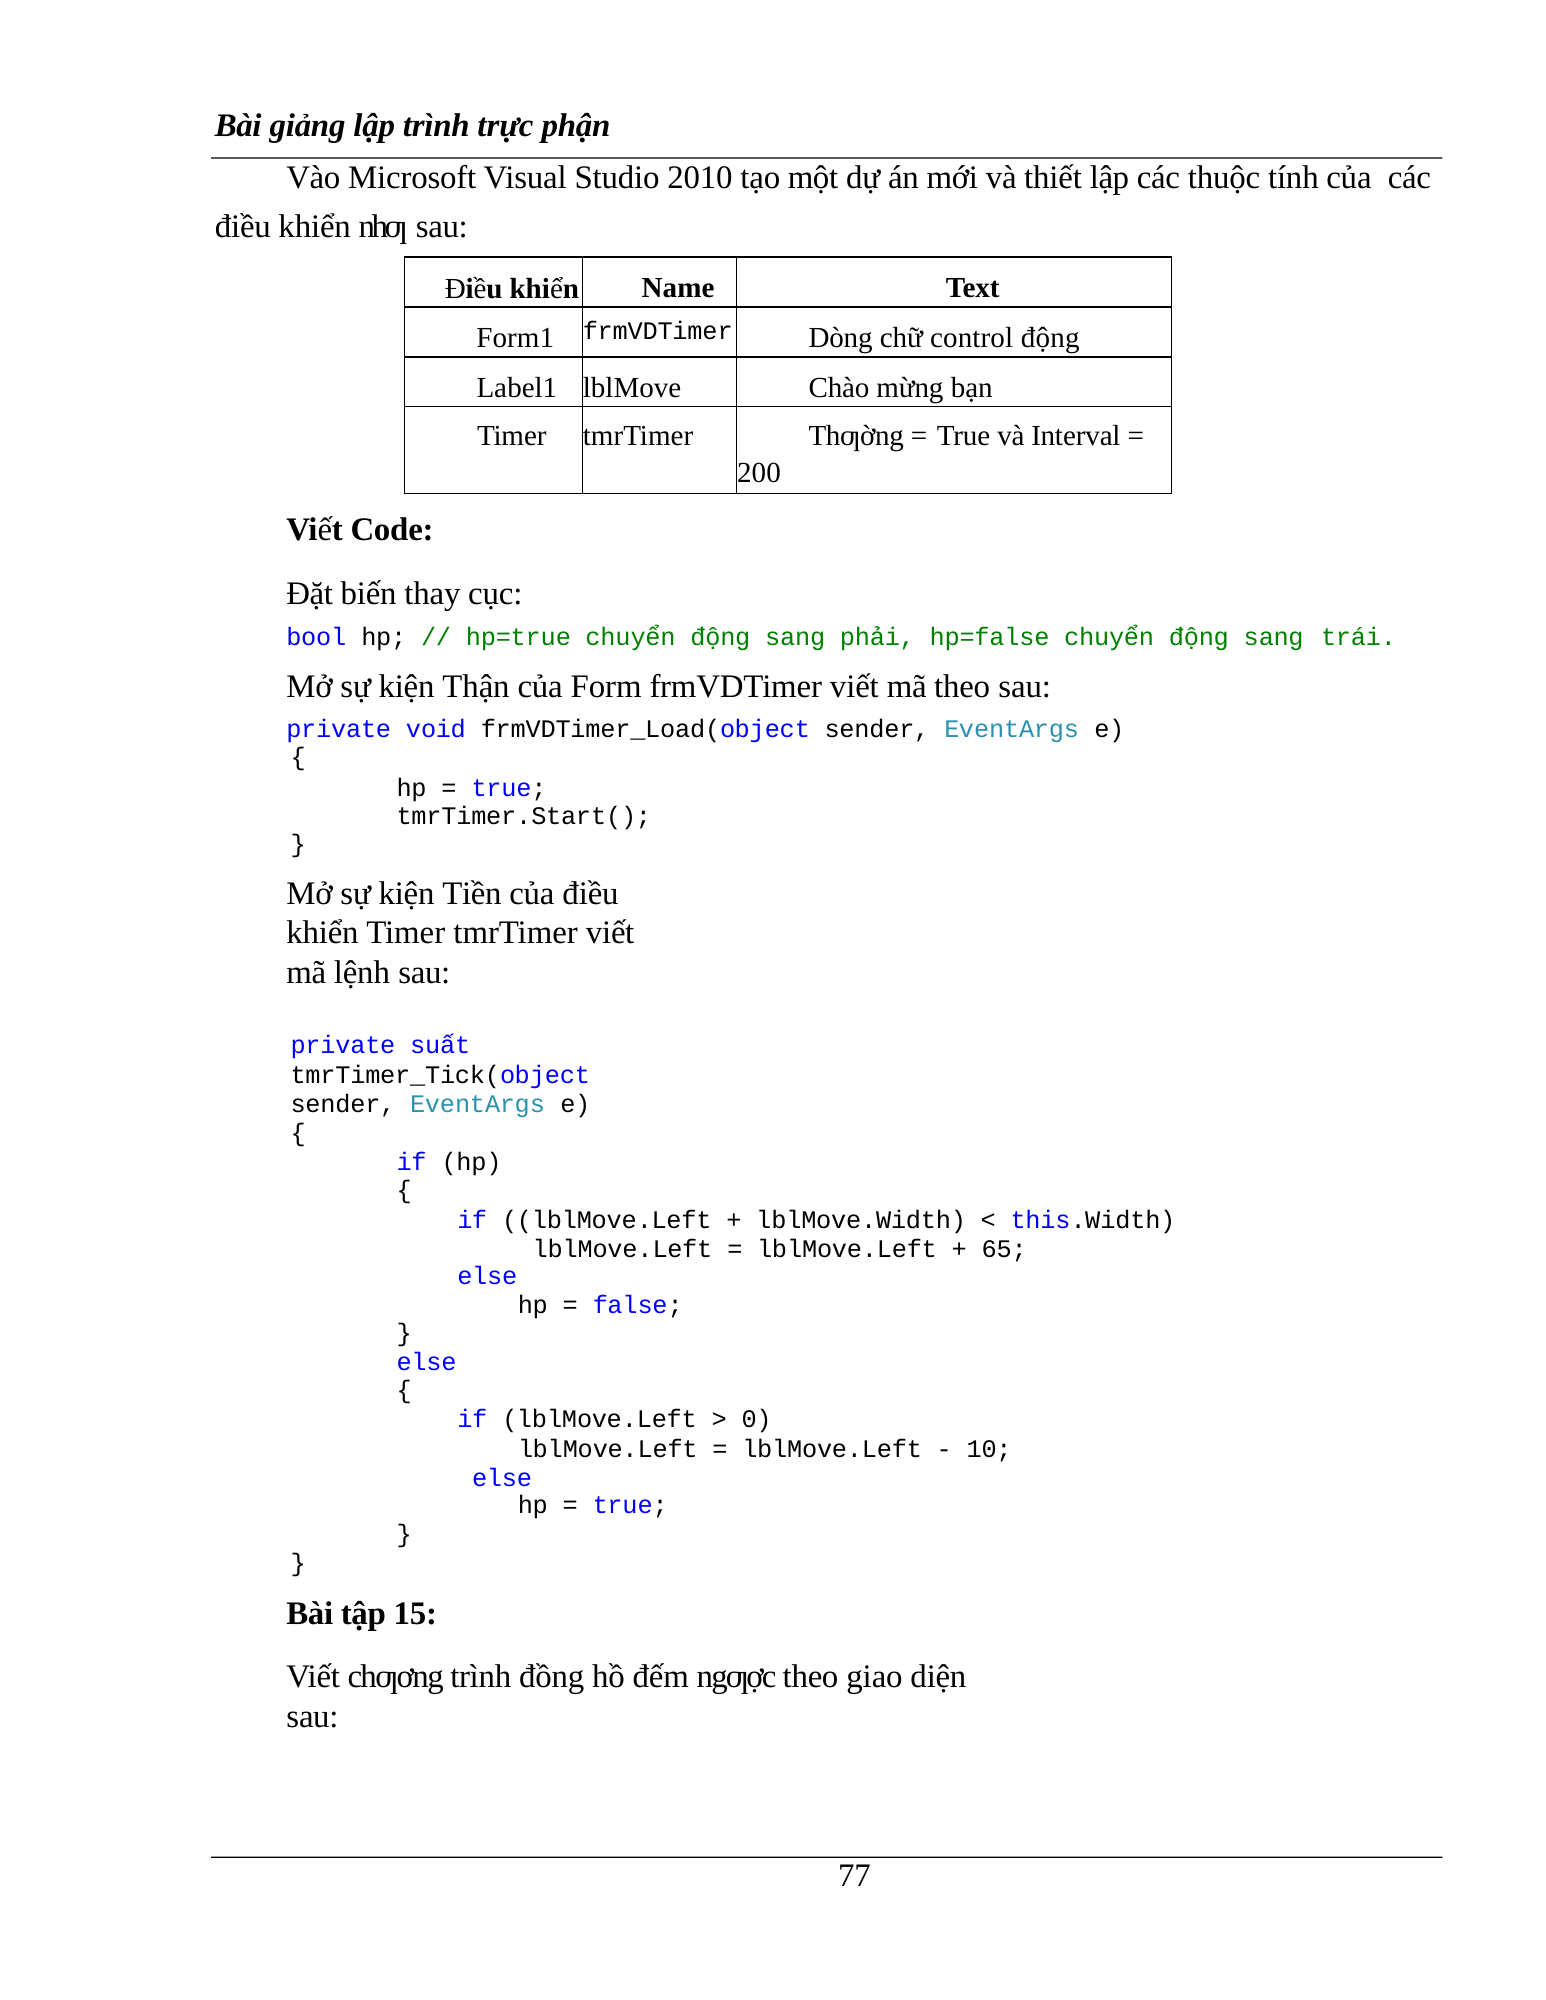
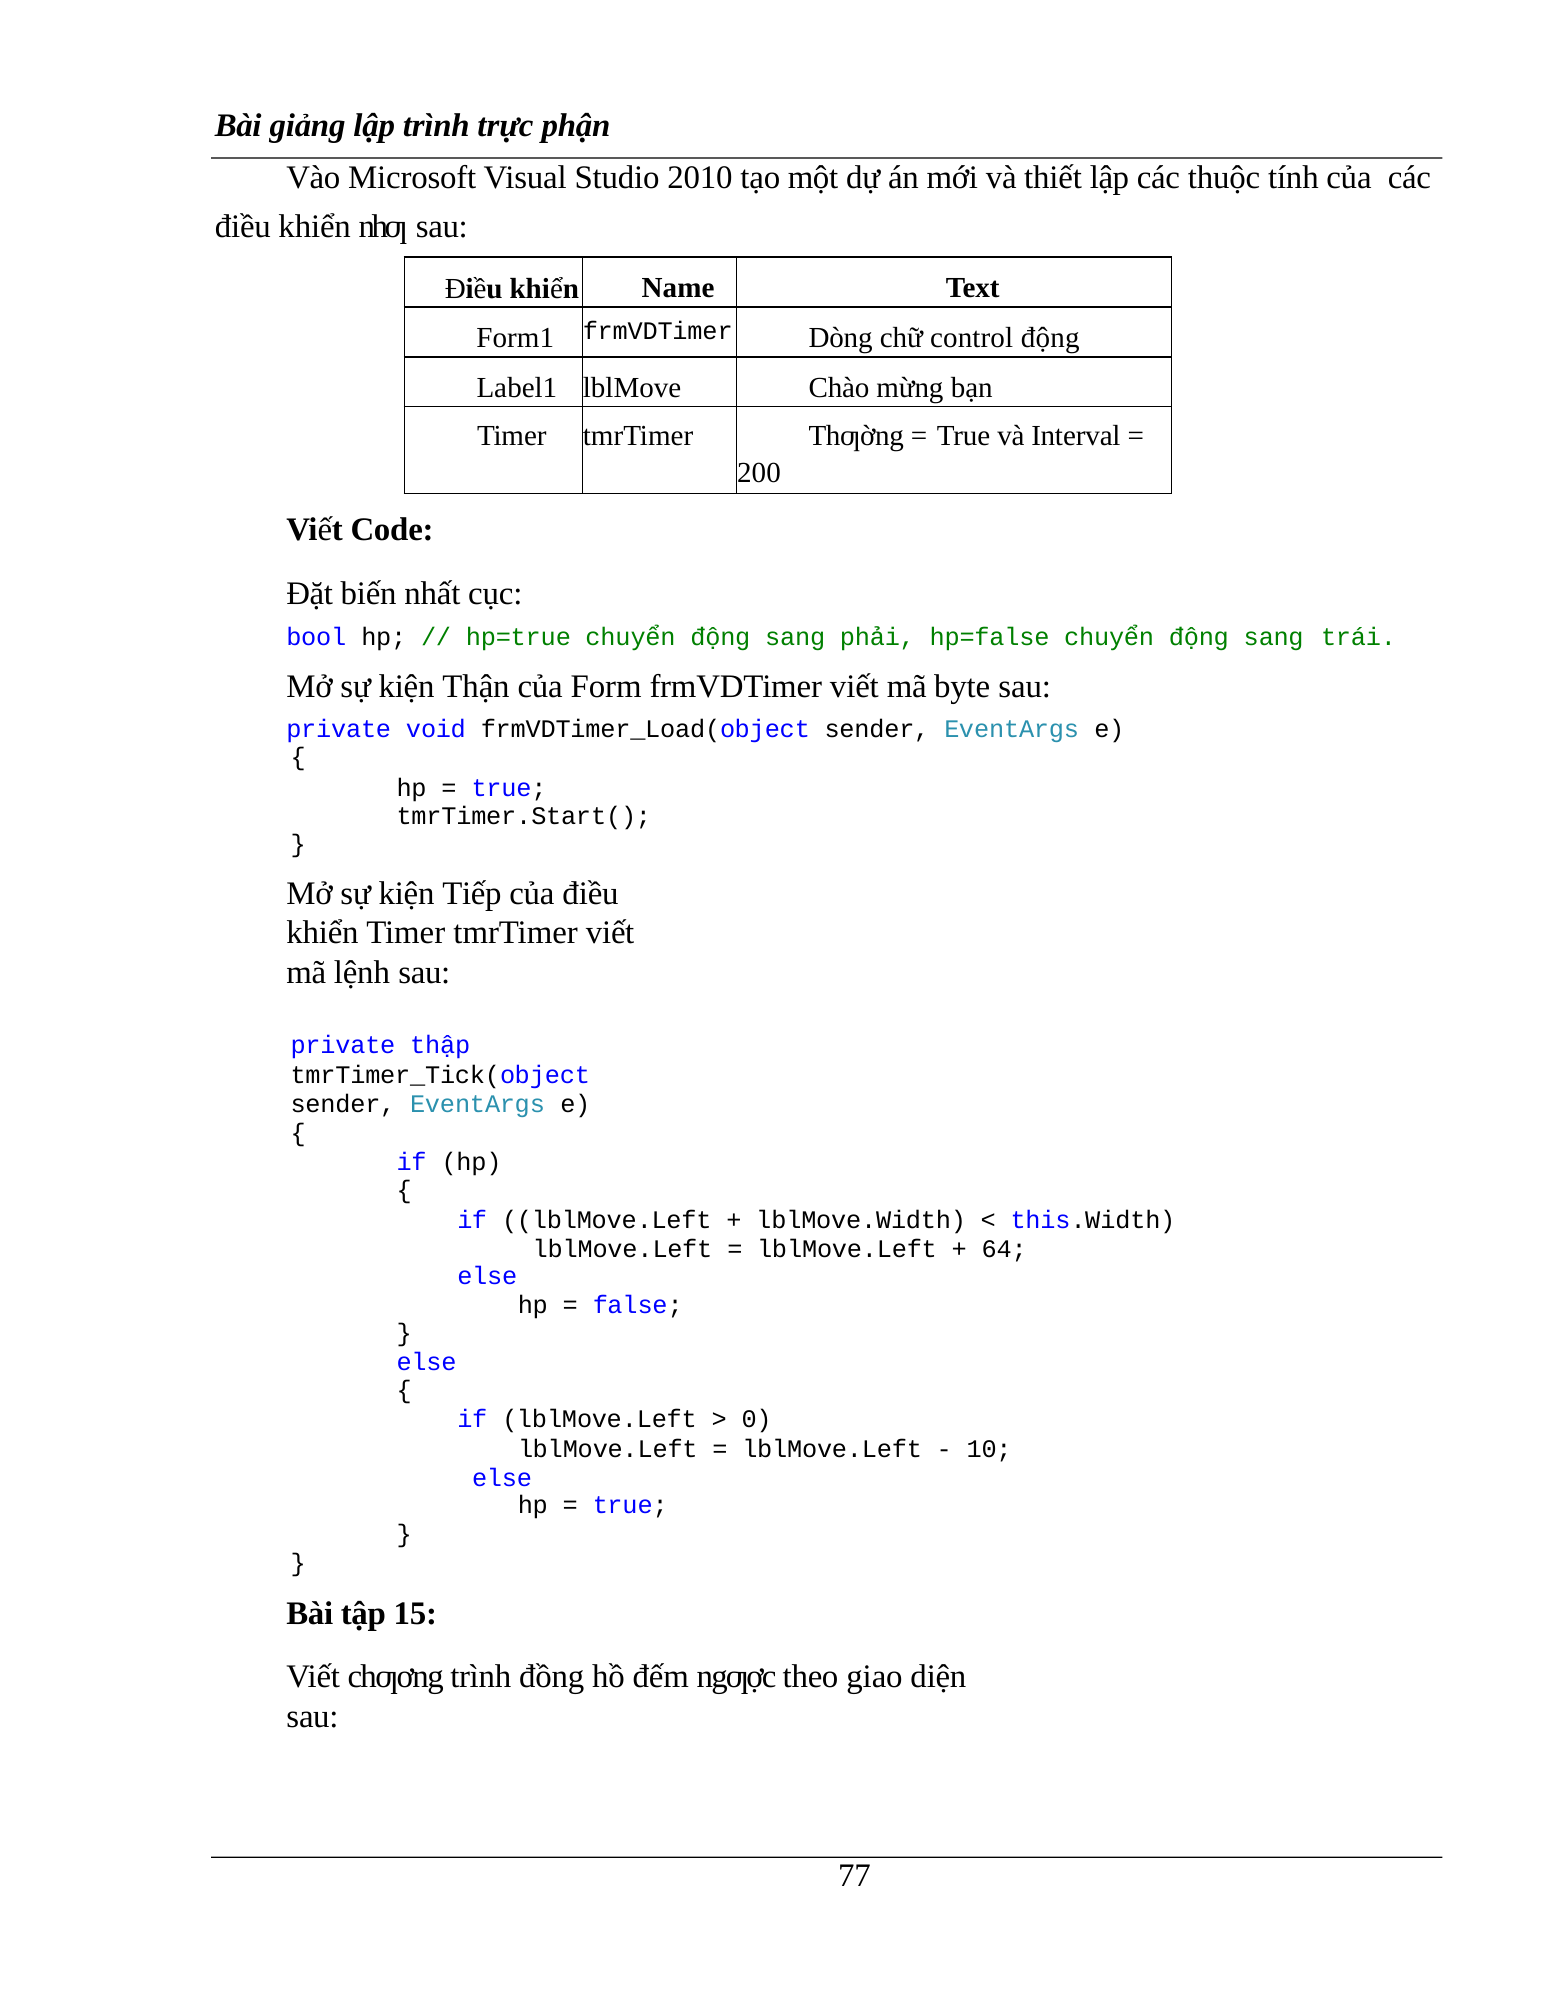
thay: thay -> nhất (432, 594)
mã theo: theo -> byte (962, 687)
Tiền: Tiền -> Tiếp (472, 894)
suất: suất -> thập (440, 1046)
65: 65 -> 64 (1004, 1249)
